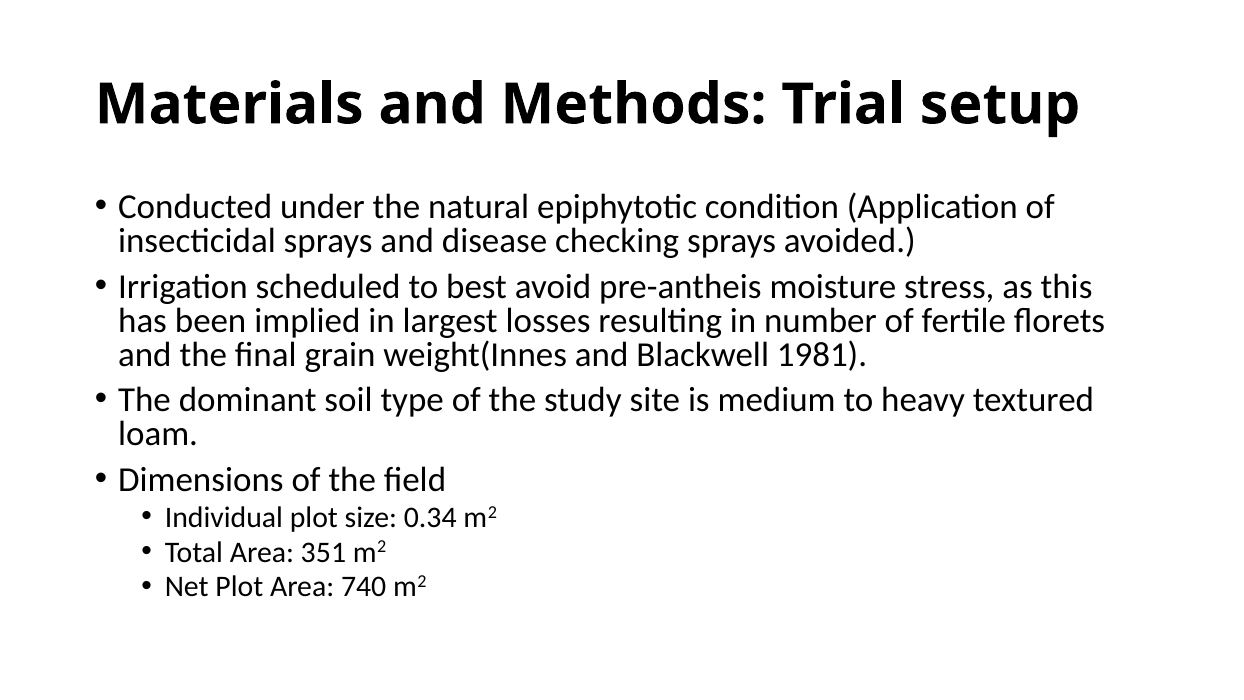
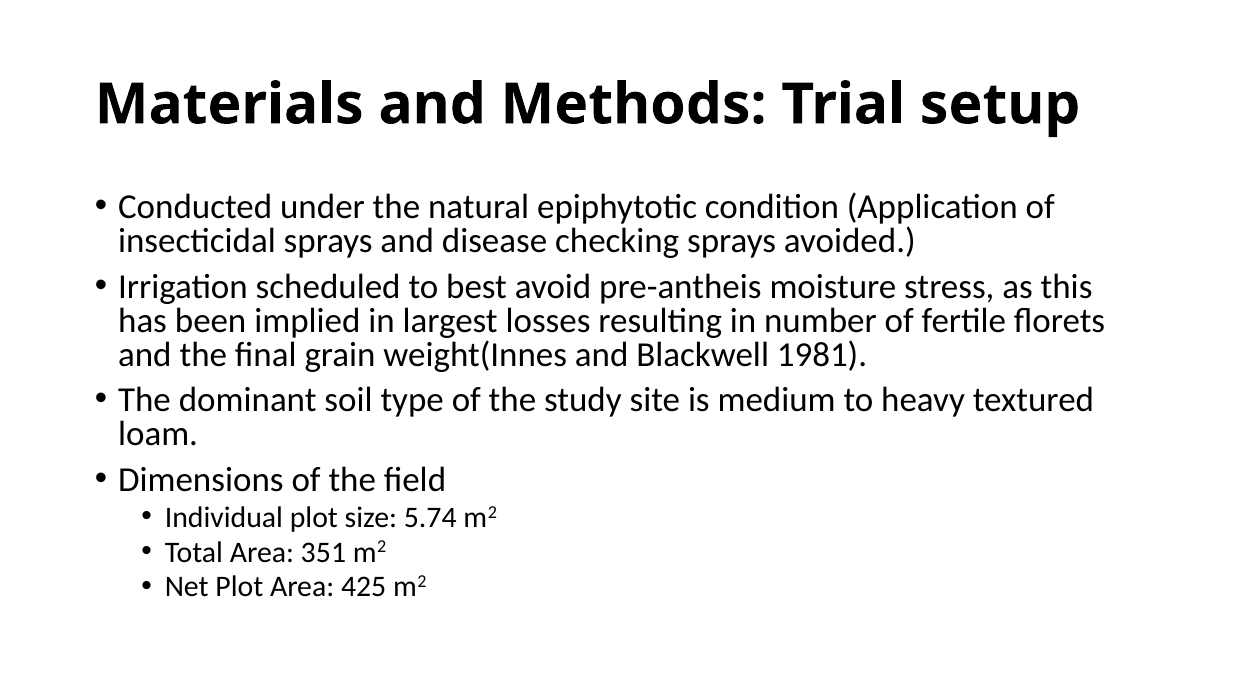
0.34: 0.34 -> 5.74 (430, 517)
740: 740 -> 425 (364, 587)
